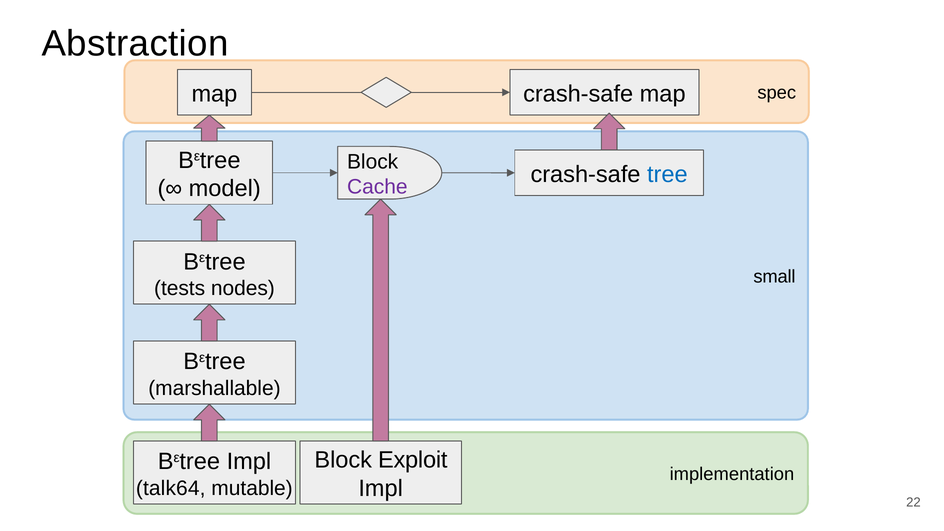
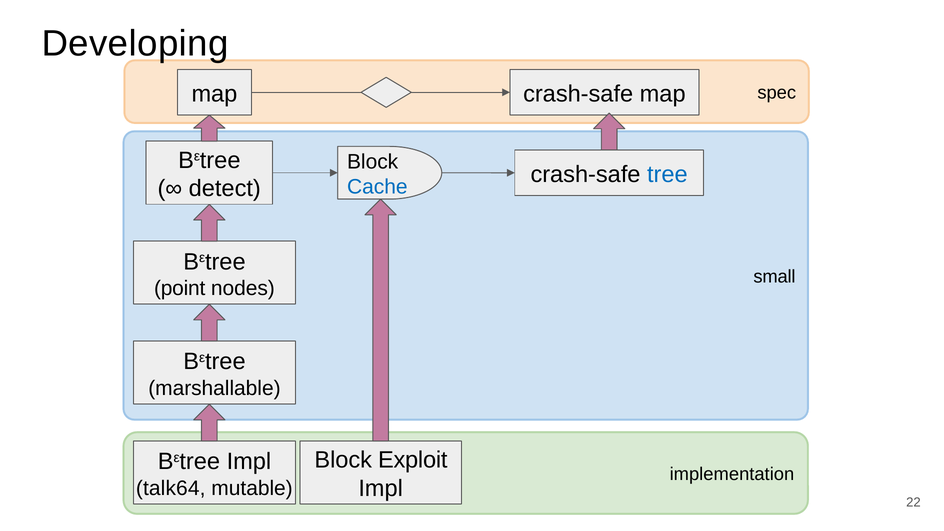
Abstraction: Abstraction -> Developing (135, 44)
Cache colour: purple -> blue (377, 187)
model: model -> detect (225, 189)
tests: tests -> point (180, 288)
